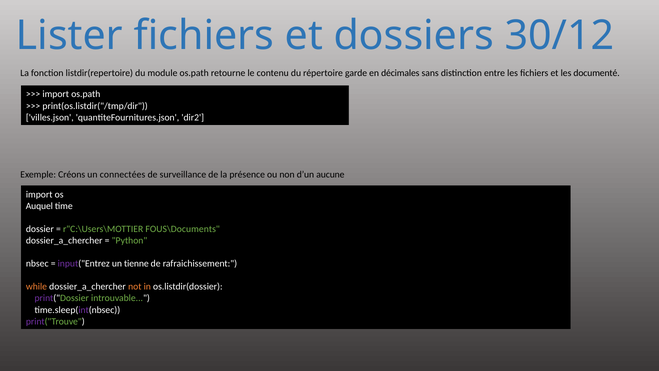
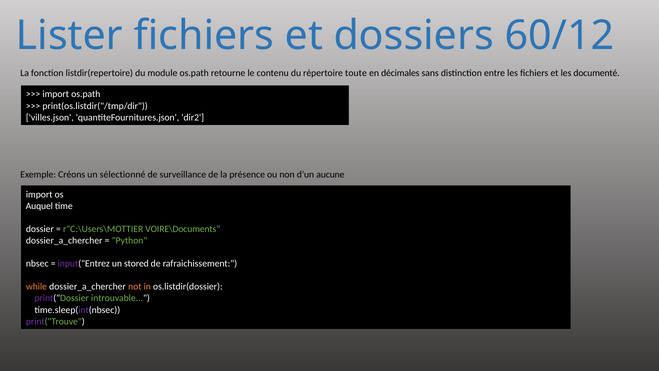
30/12: 30/12 -> 60/12 (559, 36)
garde: garde -> toute (356, 73)
connectées: connectées -> sélectionné (123, 175)
FOUS\Documents: FOUS\Documents -> VOIRE\Documents (183, 229)
tienne: tienne -> stored (136, 263)
